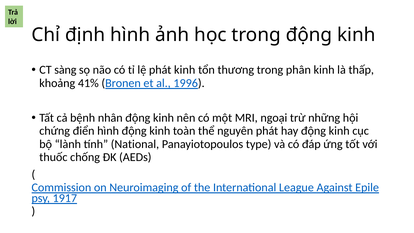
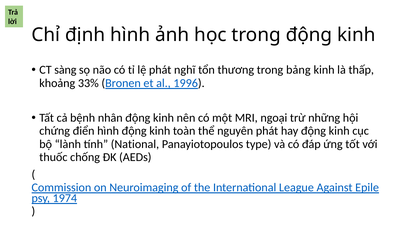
phát kinh: kinh -> nghĩ (185, 70)
phân: phân -> bảng (298, 70)
41%: 41% -> 33% (88, 83)
1917: 1917 -> 1974 (65, 198)
